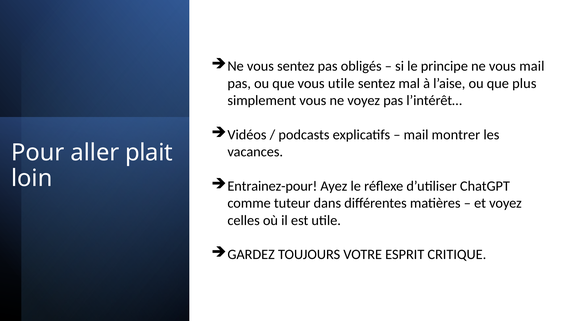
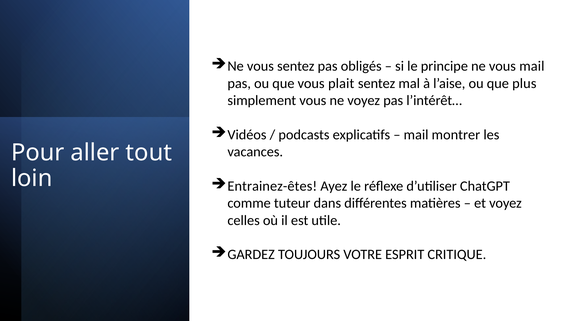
vous utile: utile -> plait (341, 83)
plait: plait -> tout (149, 153)
Entrainez-pour: Entrainez-pour -> Entrainez-êtes (272, 186)
